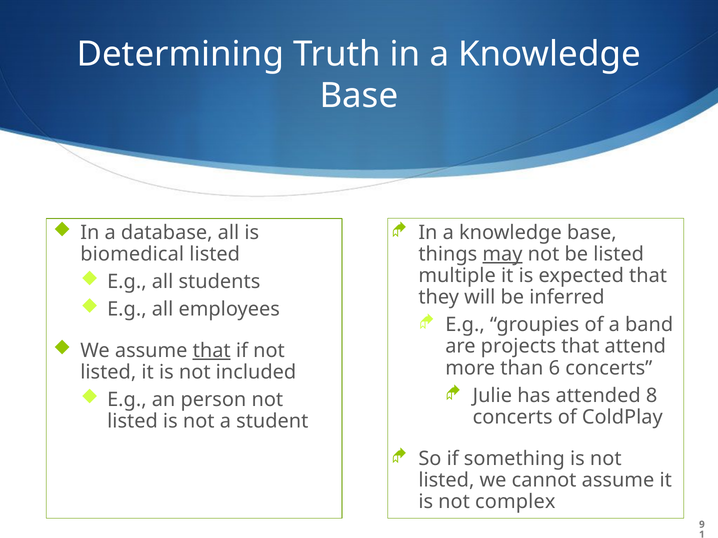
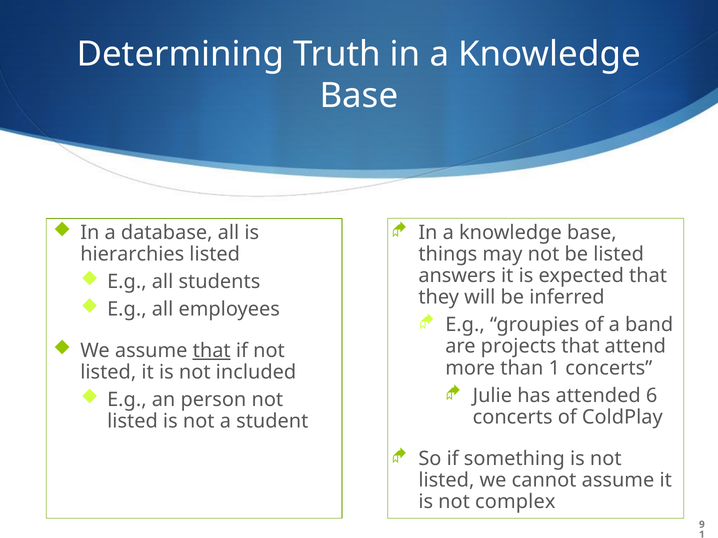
biomedical: biomedical -> hierarchies (132, 254)
may underline: present -> none (502, 254)
multiple: multiple -> answers (457, 276)
than 6: 6 -> 1 (554, 368)
8: 8 -> 6 (652, 396)
